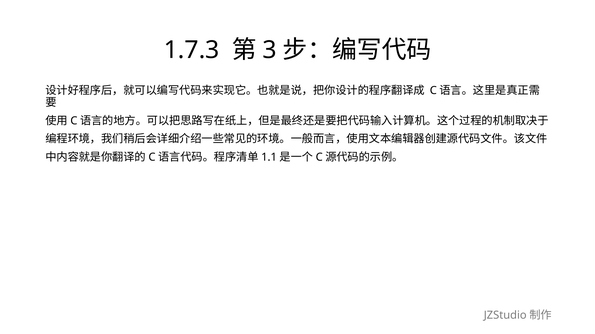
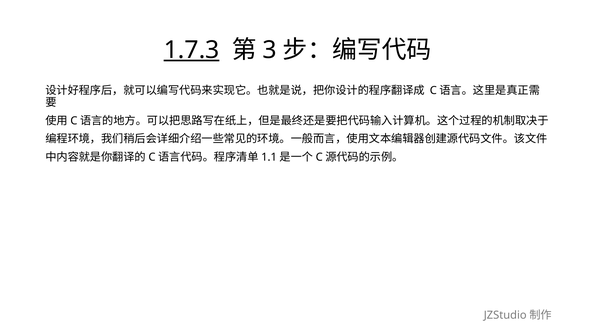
1.7.3 underline: none -> present (192, 50)
